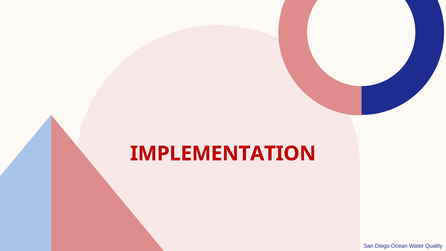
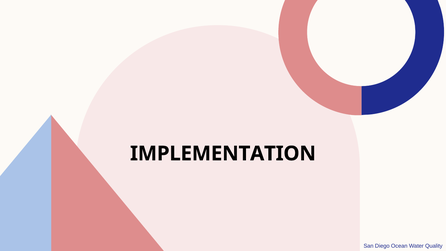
IMPLEMENTATION colour: red -> black (223, 154)
